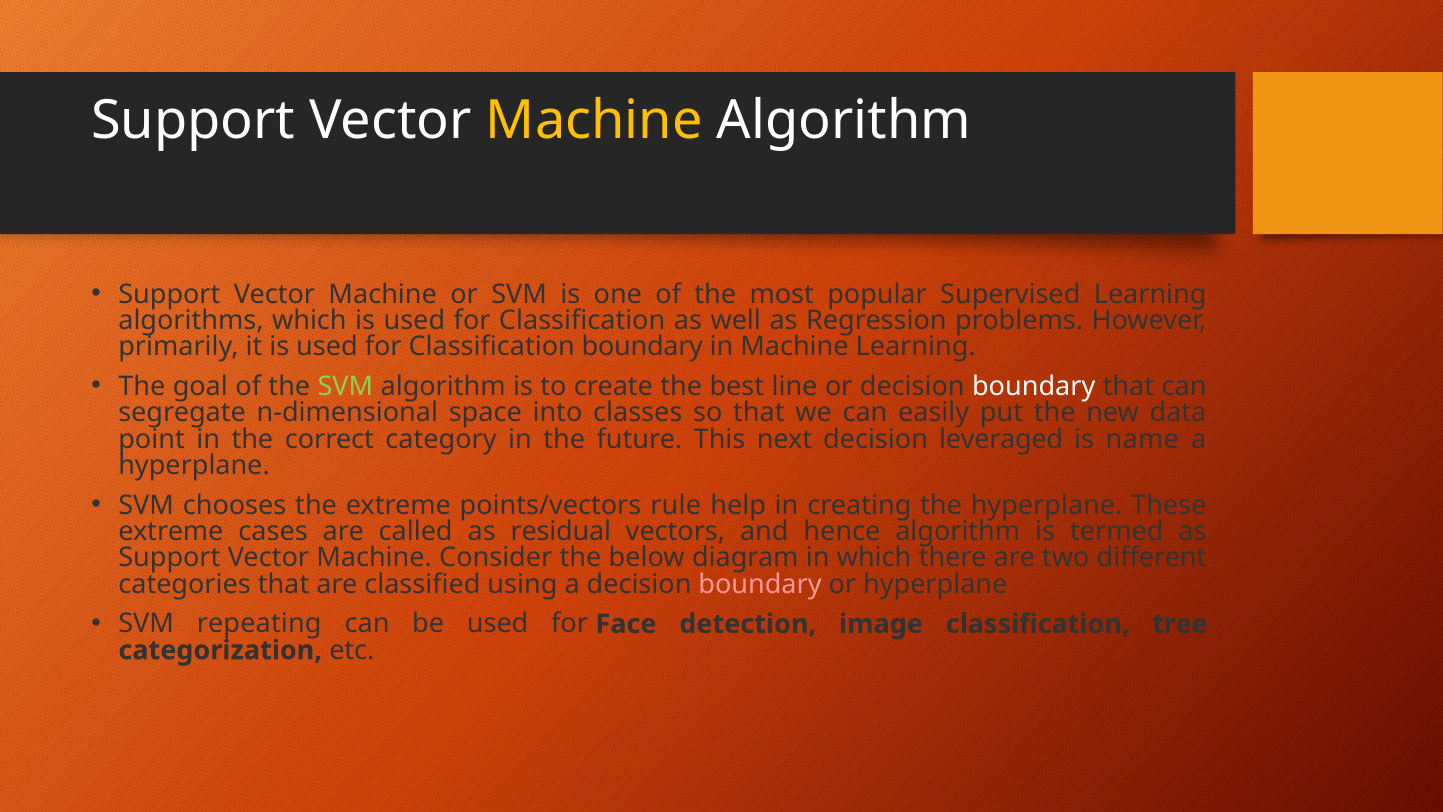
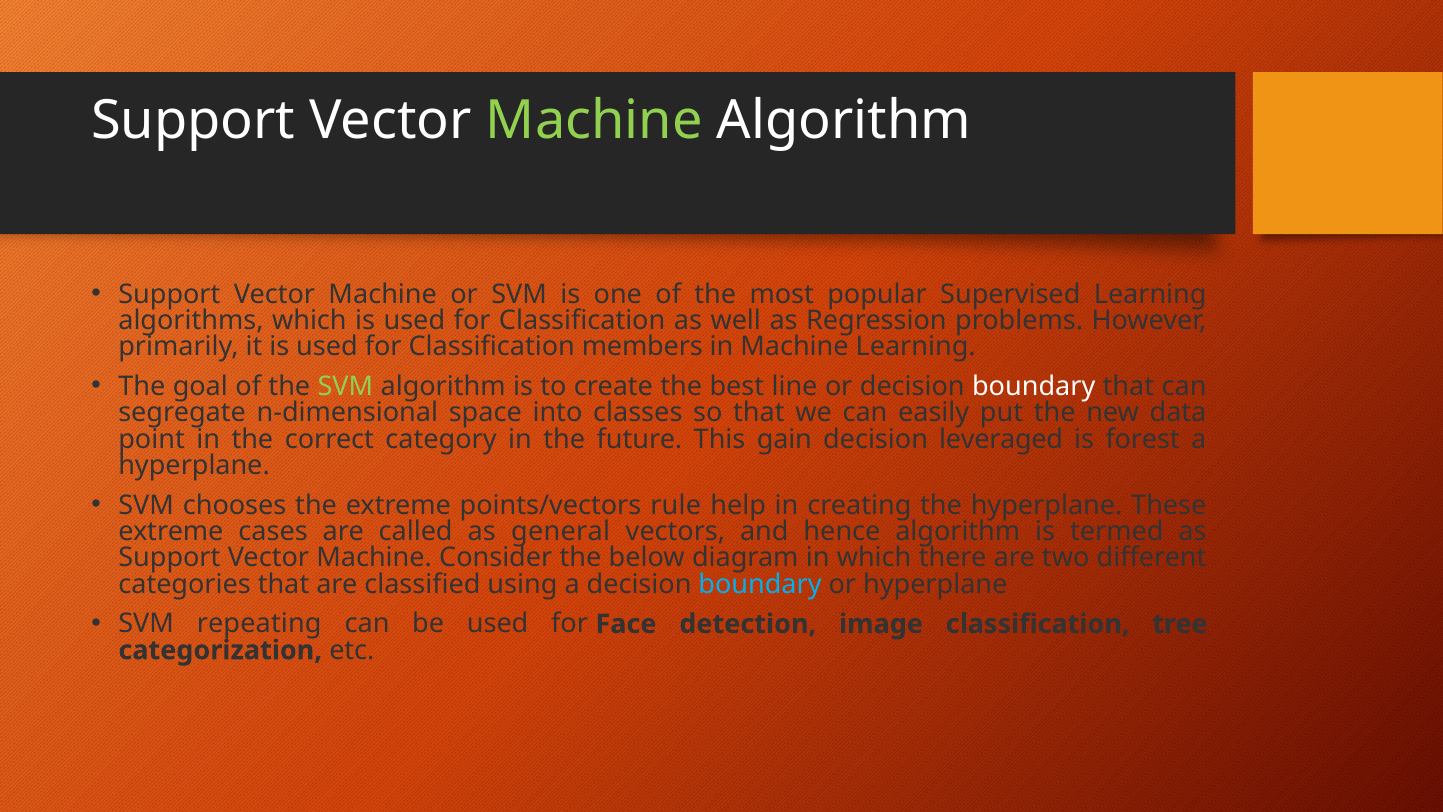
Machine colour: yellow -> light green (594, 120)
Classification boundary: boundary -> members (642, 347)
next: next -> gain (784, 439)
name: name -> forest (1143, 439)
residual: residual -> general (561, 531)
boundary colour: pink -> light blue (760, 584)
